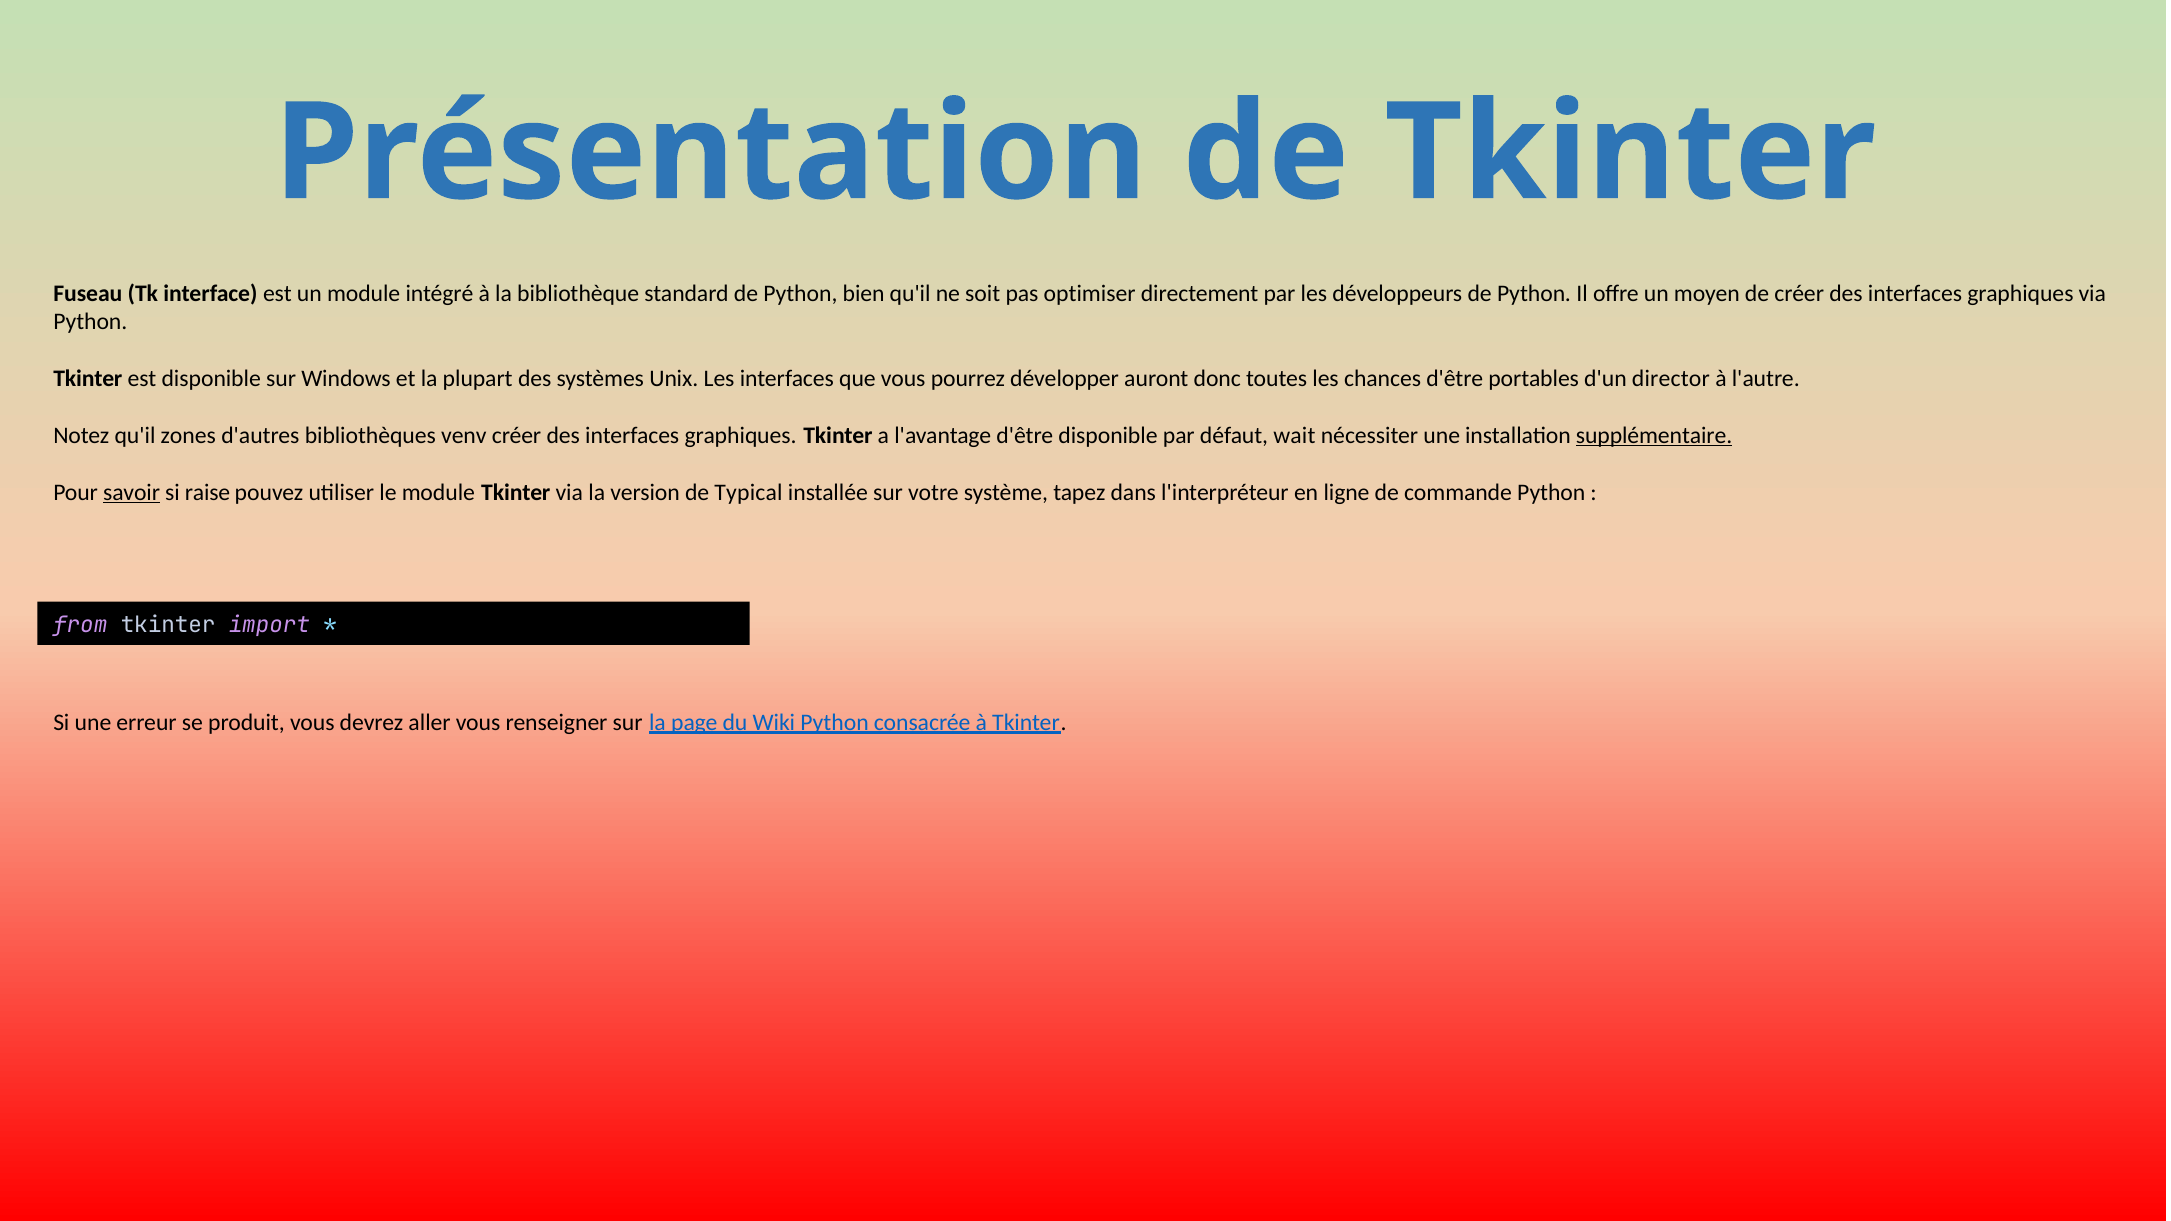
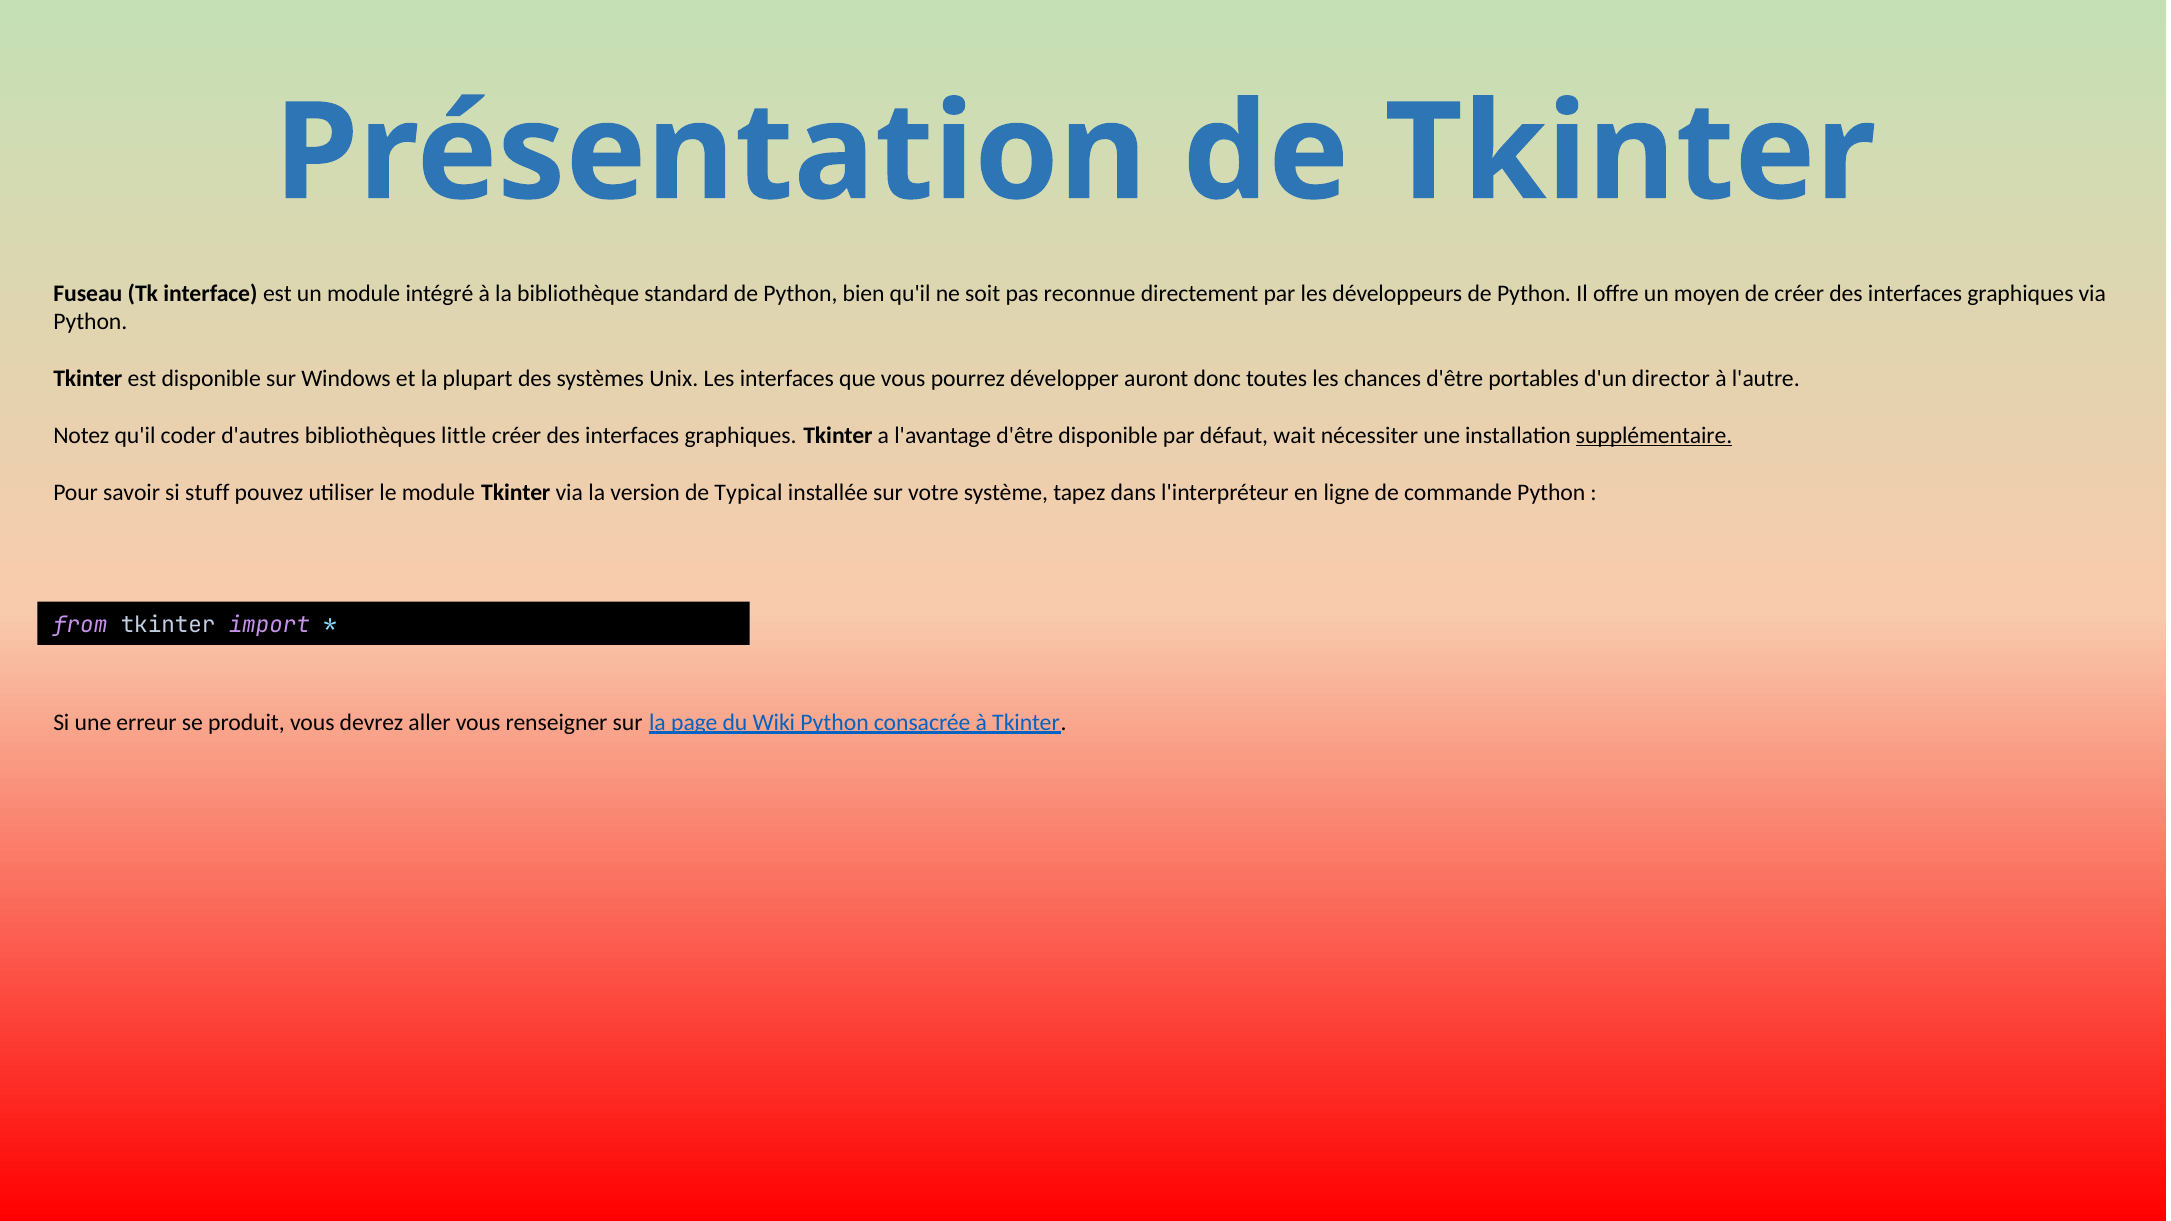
optimiser: optimiser -> reconnue (1090, 293)
zones: zones -> coder (188, 436)
venv: venv -> little (464, 436)
savoir underline: present -> none (132, 493)
raise: raise -> stuff (207, 493)
